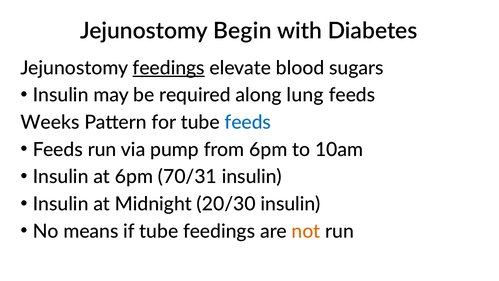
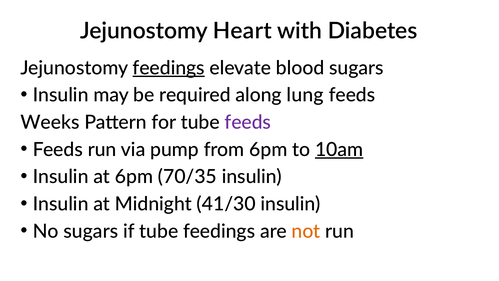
Begin: Begin -> Heart (242, 31)
feeds colour: blue -> purple (248, 122)
10am underline: none -> present (339, 149)
70/31: 70/31 -> 70/35 (187, 177)
20/30: 20/30 -> 41/30 (226, 204)
No means: means -> sugars (91, 231)
